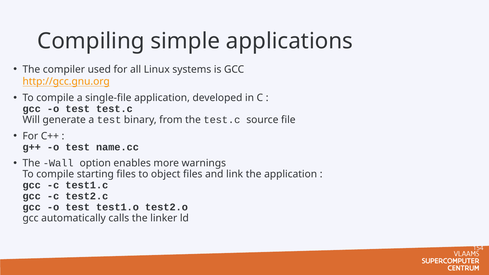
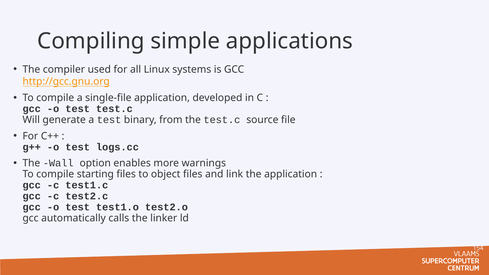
name.cc: name.cc -> logs.cc (117, 147)
